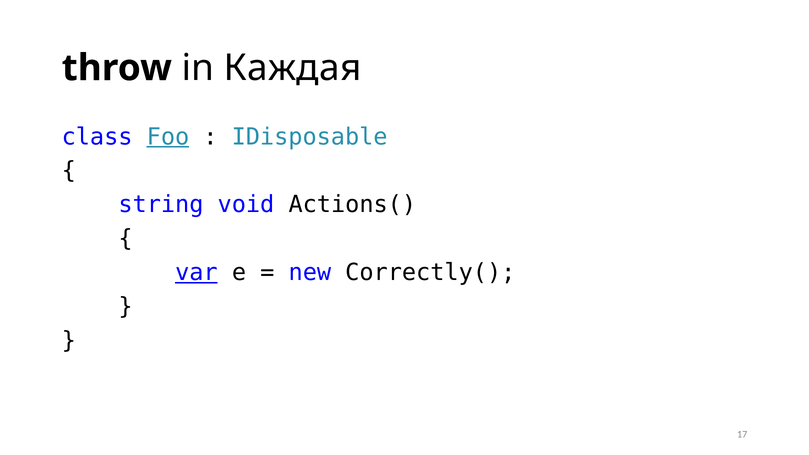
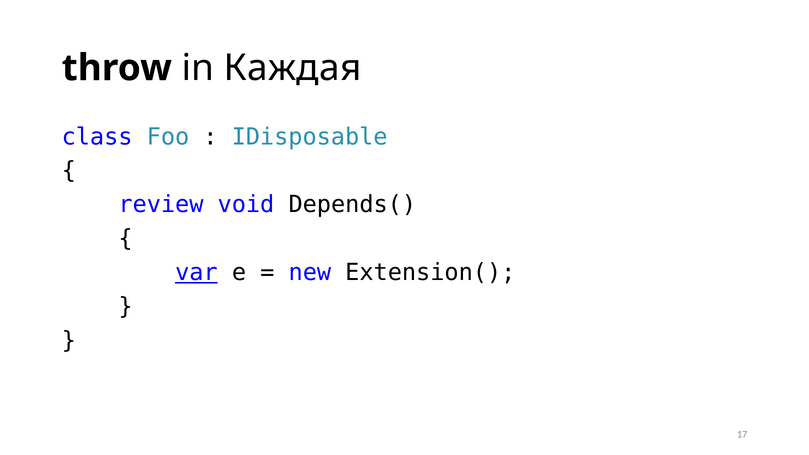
Foo underline: present -> none (168, 137)
string: string -> review (161, 205)
Actions(: Actions( -> Depends( (352, 205)
Correctly(: Correctly( -> Extension( (430, 272)
